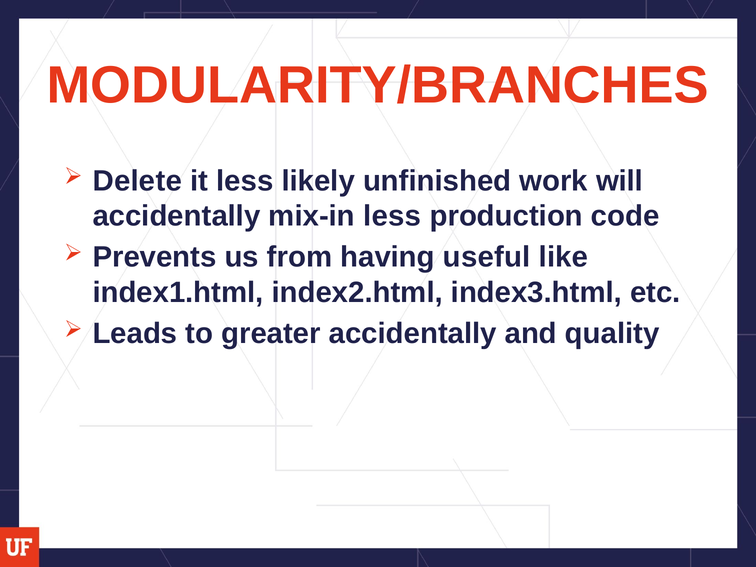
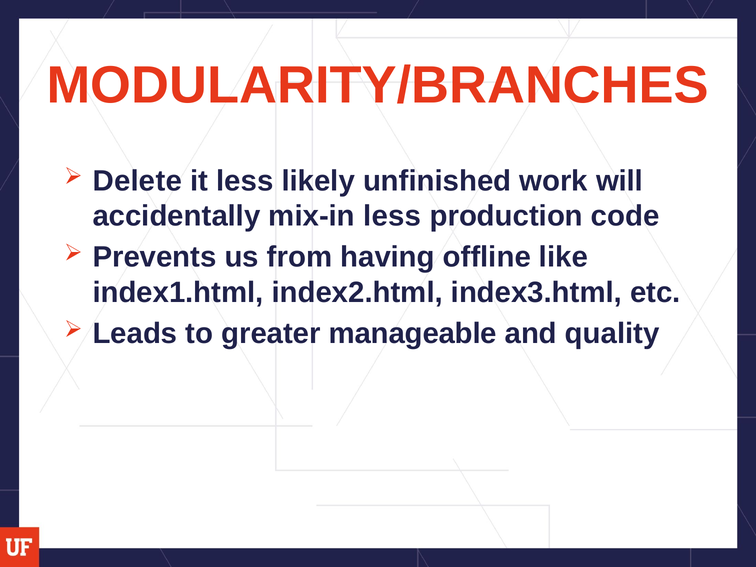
useful: useful -> offline (487, 257)
greater accidentally: accidentally -> manageable (413, 333)
